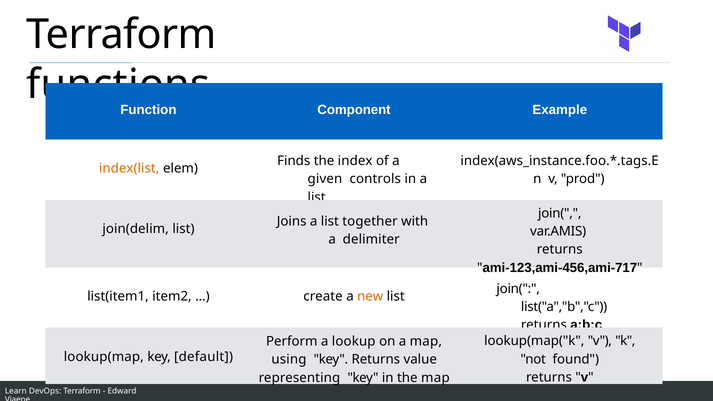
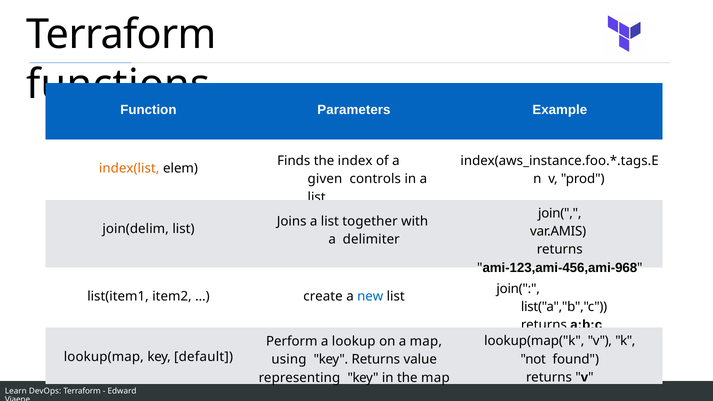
Component: Component -> Parameters (354, 110)
ami-123,ami-456,ami-717: ami-123,ami-456,ami-717 -> ami-123,ami-456,ami-968 (560, 268)
new colour: orange -> blue (370, 297)
